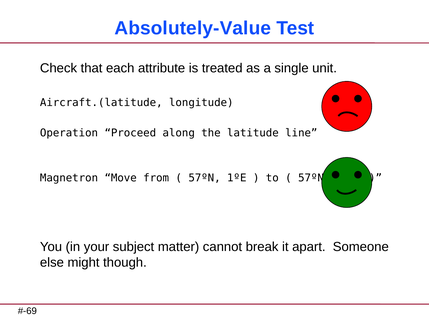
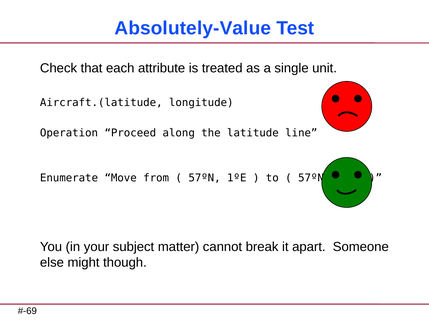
Magnetron: Magnetron -> Enumerate (69, 178)
